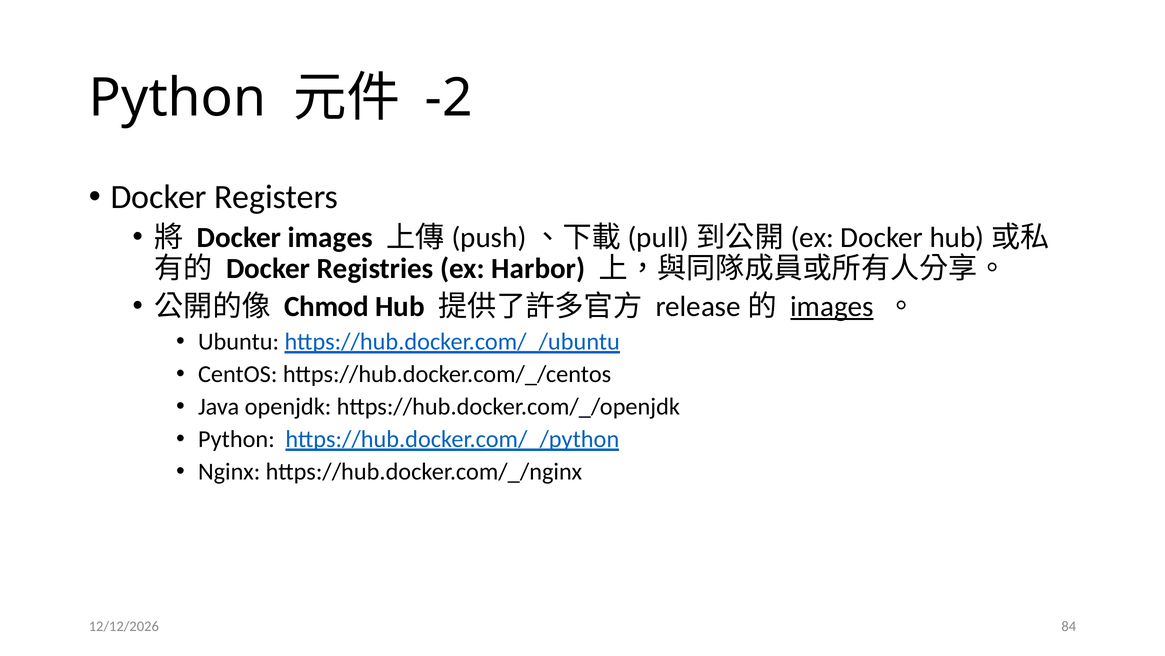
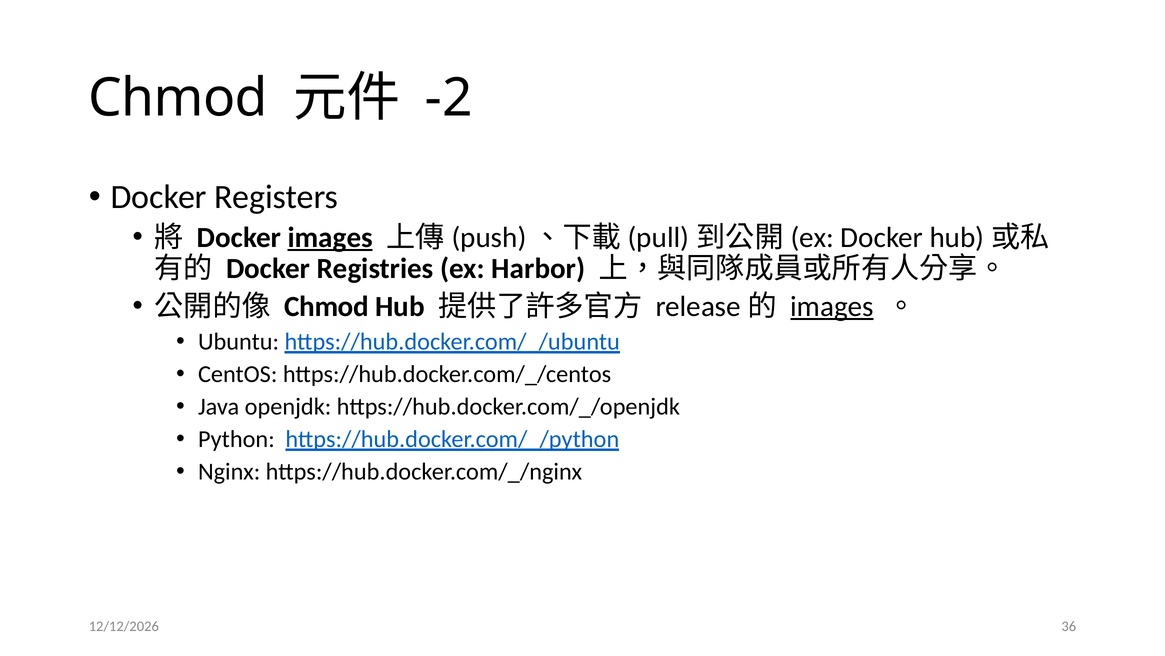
Python: Python -> Chmod (178, 98)
images underline: none -> present (330, 237)
84: 84 -> 36 (1069, 626)
